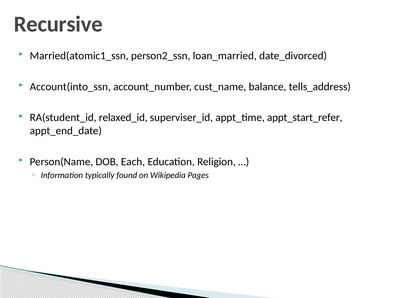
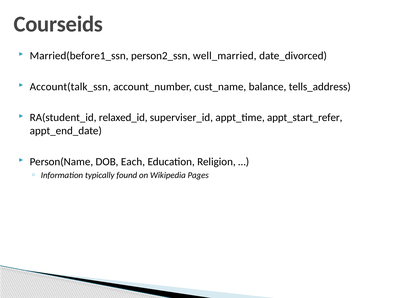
Recursive: Recursive -> Courseids (58, 24)
Married(atomic1_ssn: Married(atomic1_ssn -> Married(before1_ssn (79, 56)
loan_married: loan_married -> well_married (225, 56)
Account(into_ssn: Account(into_ssn -> Account(talk_ssn (70, 87)
